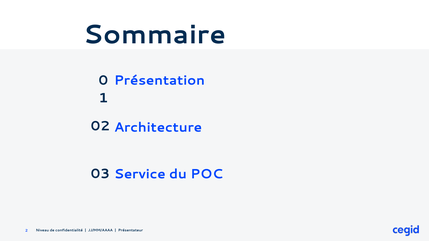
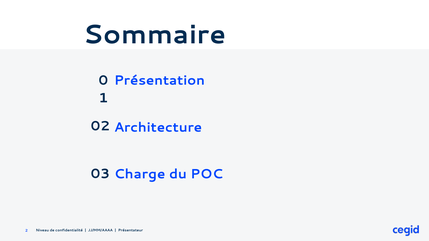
Service: Service -> Charge (140, 174)
